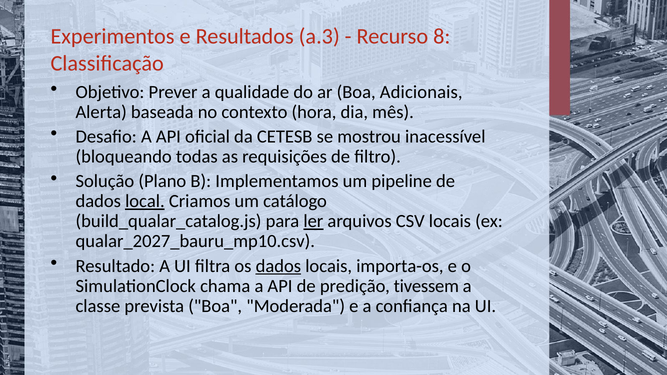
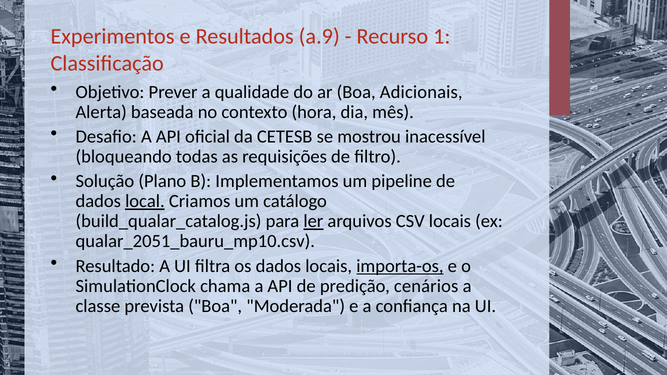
a.3: a.3 -> a.9 (319, 37)
8: 8 -> 1 (442, 37)
qualar_2027_bauru_mp10.csv: qualar_2027_bauru_mp10.csv -> qualar_2051_bauru_mp10.csv (195, 241)
dados underline: present -> none (278, 266)
importa-os underline: none -> present (400, 266)
tivessem: tivessem -> cenários (426, 286)
